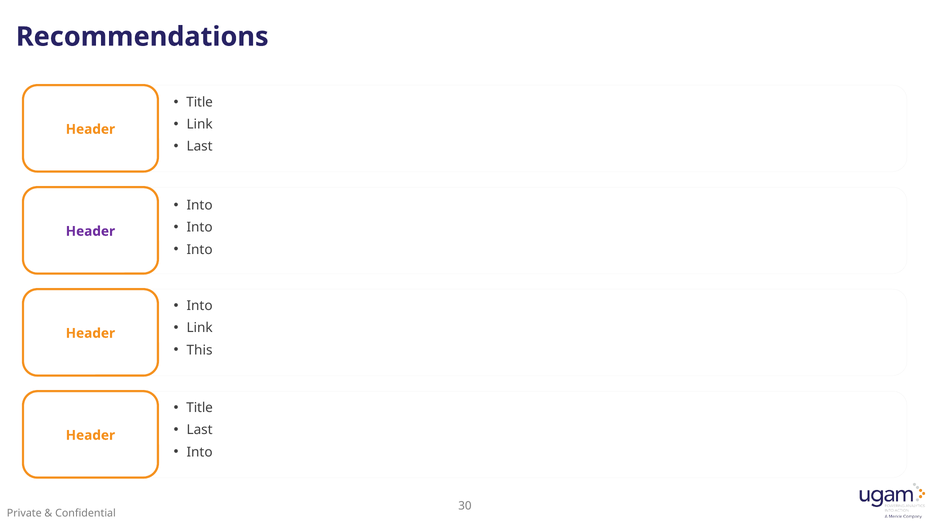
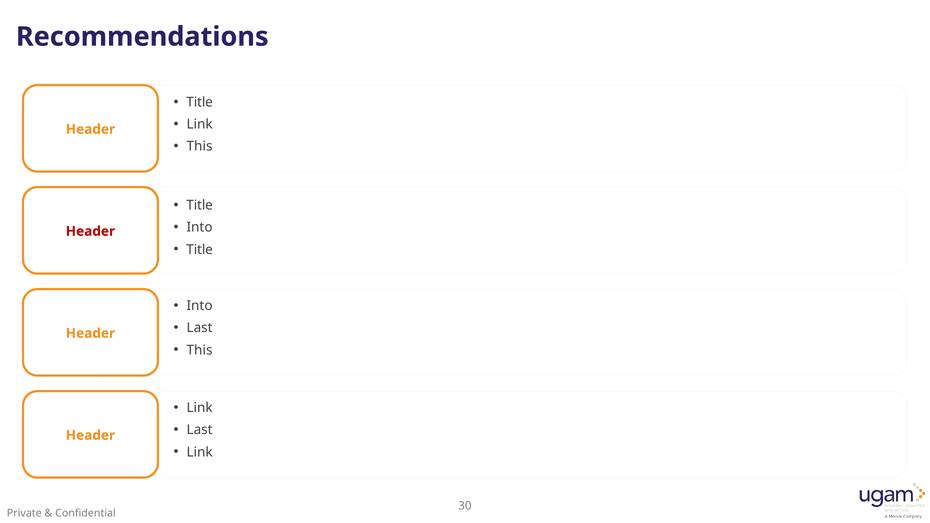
Last: Last -> This (200, 147)
Into: Into -> Title (200, 205)
Header colour: purple -> red (90, 231)
Into: Into -> Title (200, 250)
Link: Link -> Last (200, 328)
Title: Title -> Link (200, 408)
Into: Into -> Link (200, 452)
